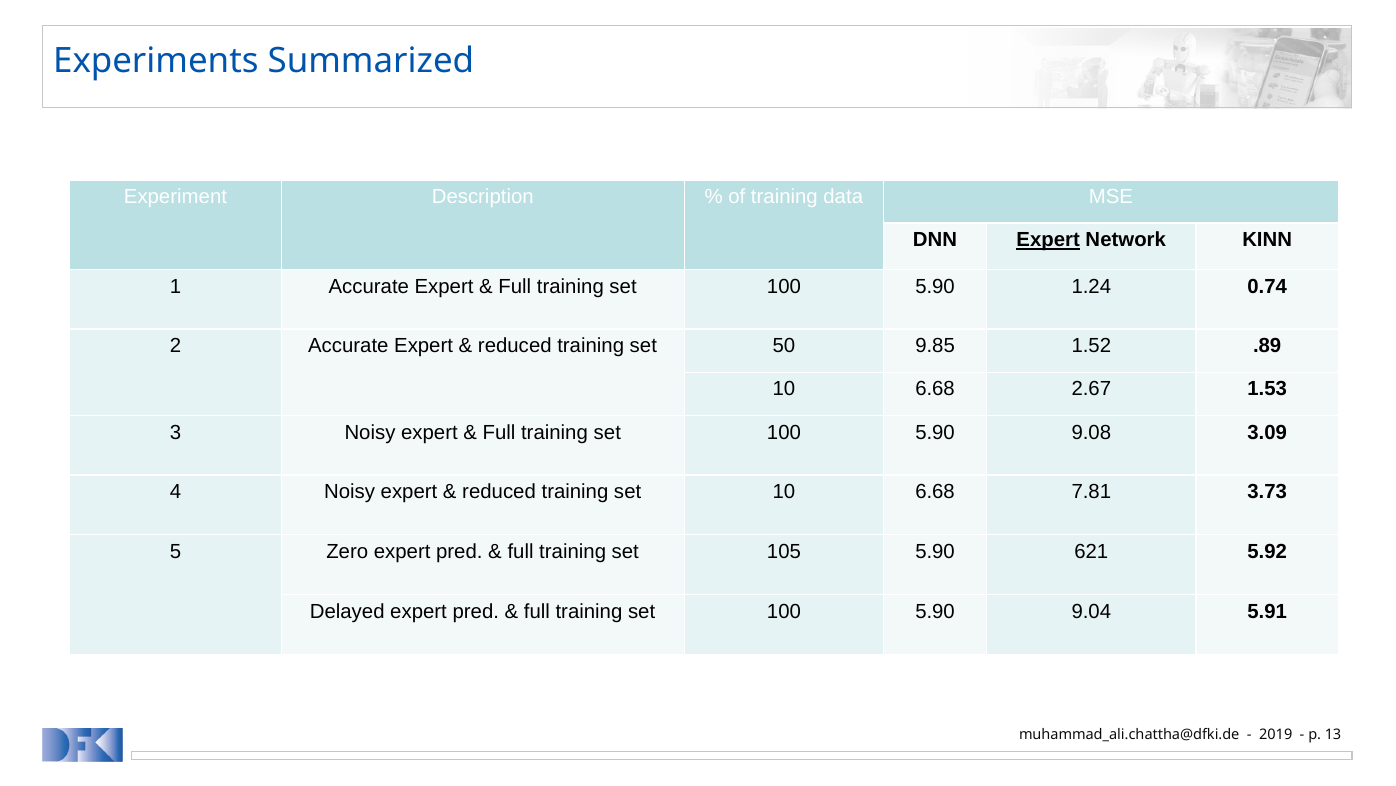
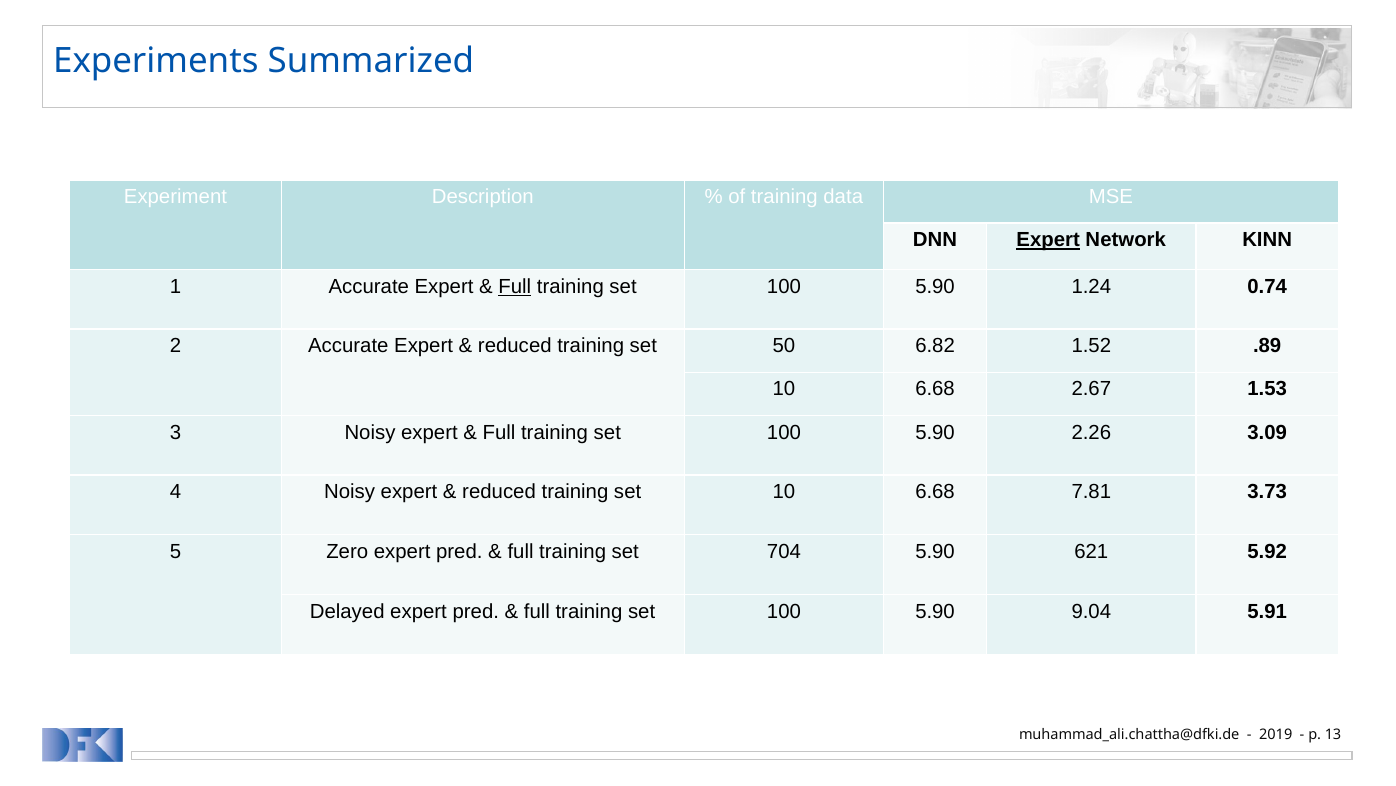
Full underline: none -> present (515, 286)
9.85: 9.85 -> 6.82 (935, 346)
9.08: 9.08 -> 2.26 (1091, 432)
105: 105 -> 704 (784, 551)
